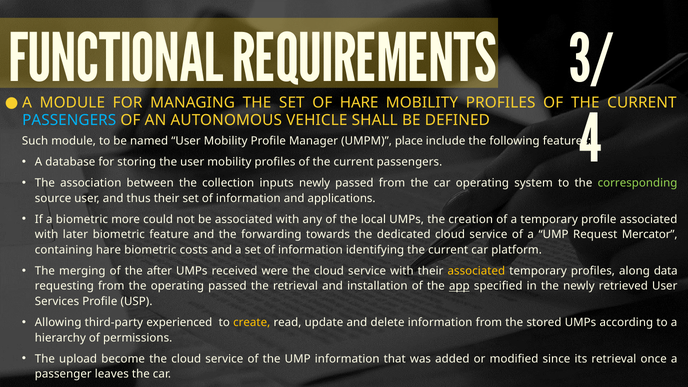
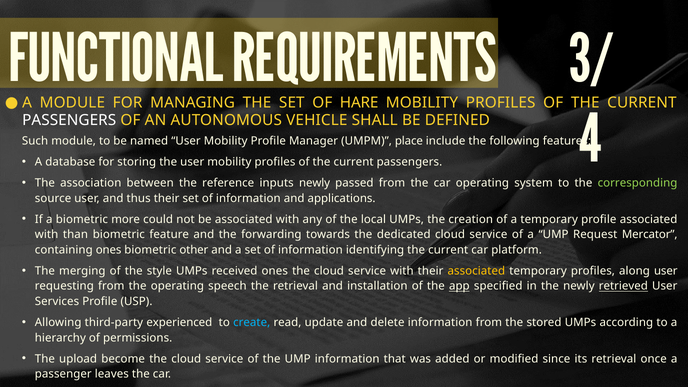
PASSENGERS colour: light blue -> white (69, 120)
collection: collection -> reference (228, 183)
later: later -> than (75, 235)
containing hare: hare -> ones (109, 250)
costs: costs -> other (194, 250)
after: after -> style (159, 271)
received were: were -> ones (275, 271)
along data: data -> user (666, 271)
operating passed: passed -> speech (227, 286)
retrieved underline: none -> present (623, 286)
create colour: yellow -> light blue (252, 322)
